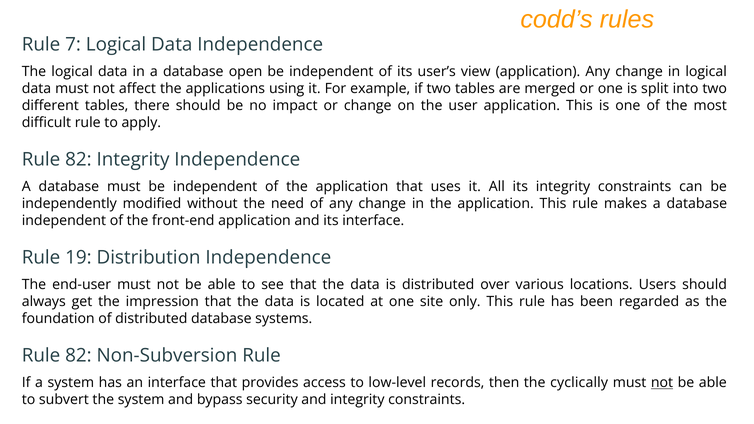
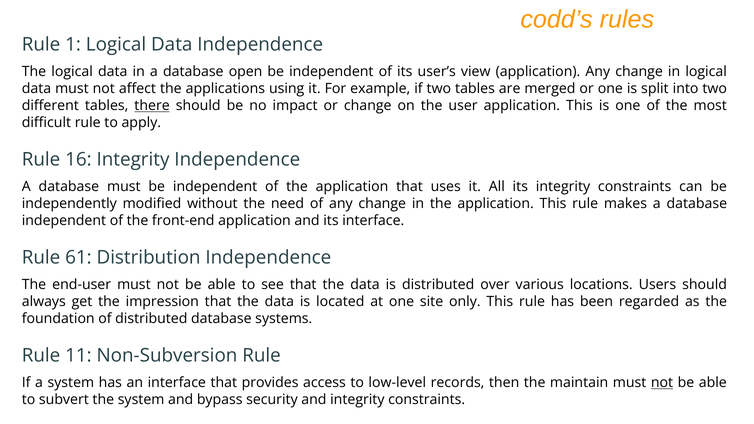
7: 7 -> 1 (73, 45)
there underline: none -> present (152, 106)
82: 82 -> 16 (78, 160)
19: 19 -> 61 (78, 258)
82: 82 -> 11 (78, 356)
cyclically: cyclically -> maintain (579, 383)
